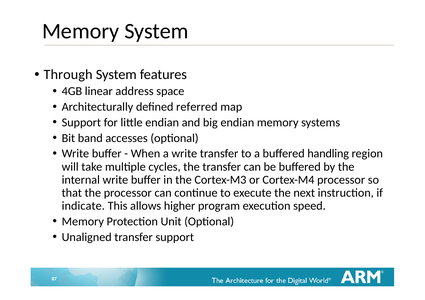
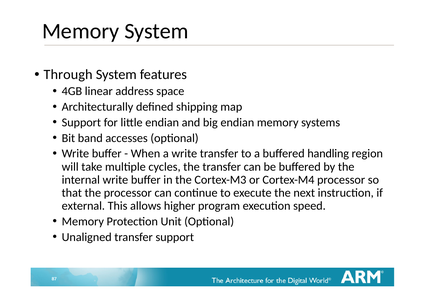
referred: referred -> shipping (197, 107)
indicate: indicate -> external (83, 206)
